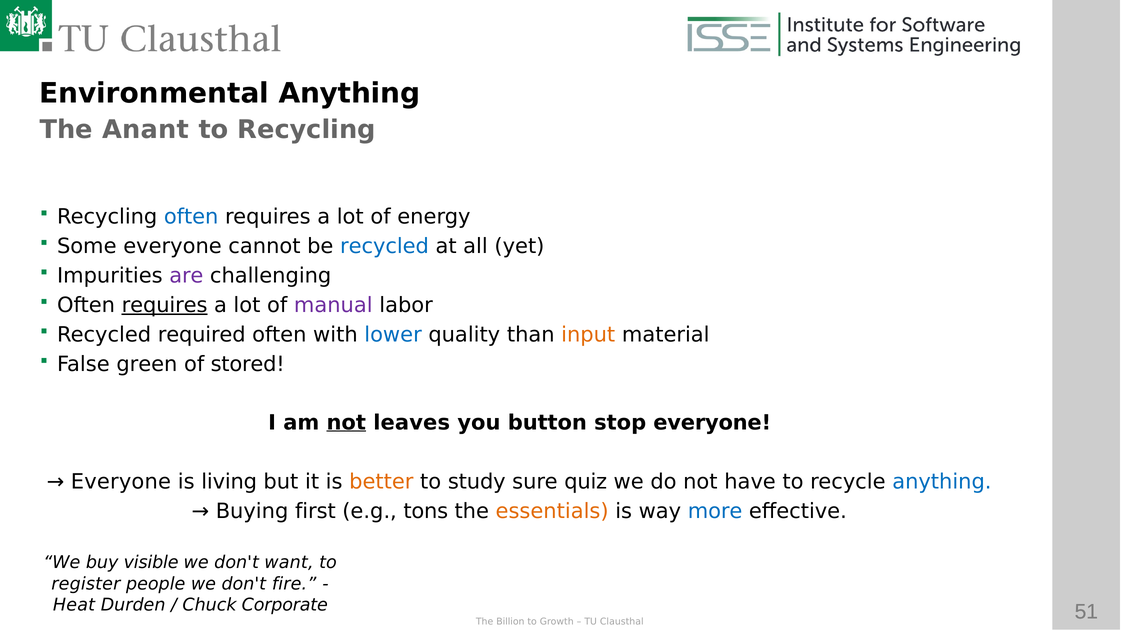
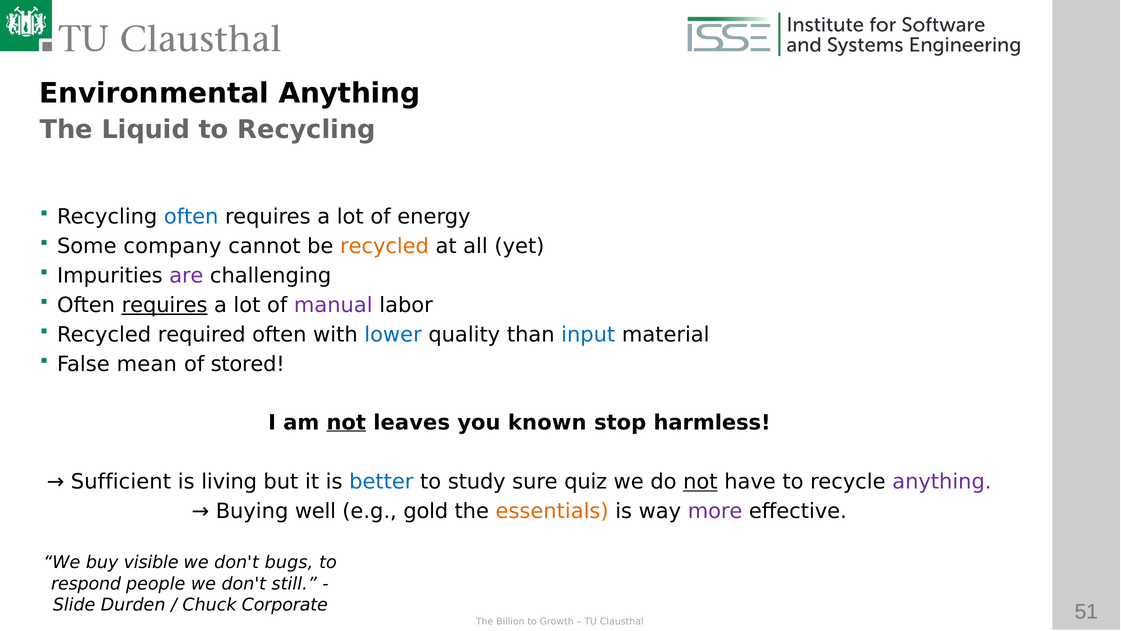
Anant: Anant -> Liquid (146, 130)
Some everyone: everyone -> company (172, 246)
recycled colour: blue -> orange (384, 246)
input colour: orange -> blue (588, 334)
green: green -> mean (147, 364)
button: button -> known (547, 423)
stop everyone: everyone -> harmless (712, 423)
Everyone: Everyone -> Sufficient (121, 482)
better colour: orange -> blue (381, 482)
not underline: none -> present (700, 482)
anything colour: blue -> purple (942, 482)
first: first -> well (315, 511)
tons: tons -> gold (426, 511)
more colour: blue -> purple (715, 511)
want: want -> bugs (289, 562)
register: register -> respond (86, 583)
fire: fire -> still (294, 583)
Heat: Heat -> Slide (74, 604)
